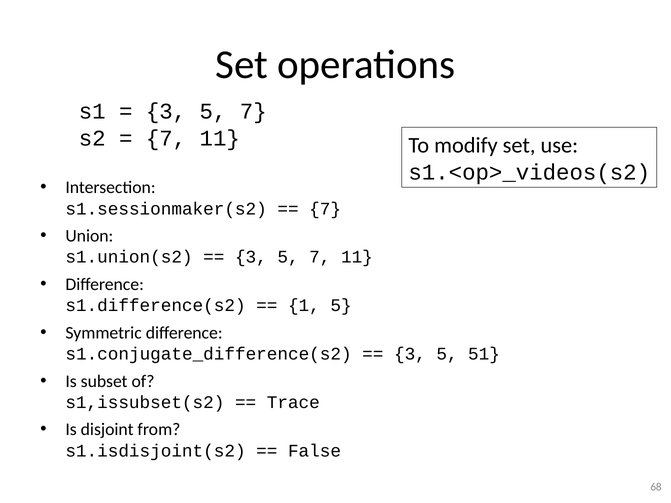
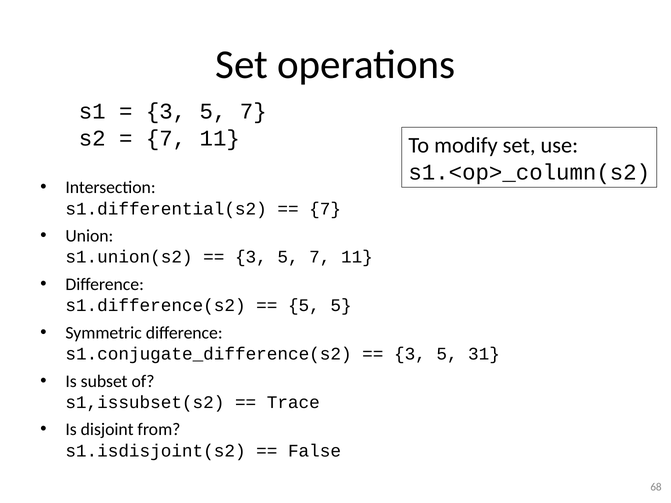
s1.<op>_videos(s2: s1.<op>_videos(s2 -> s1.<op>_column(s2 (529, 172)
s1.sessionmaker(s2: s1.sessionmaker(s2 -> s1.differential(s2 (166, 209)
1: 1 -> 5 (304, 306)
51: 51 -> 31 (484, 354)
